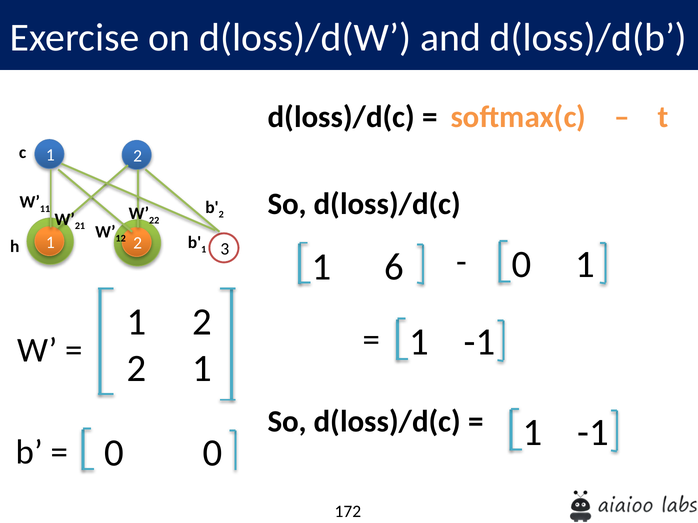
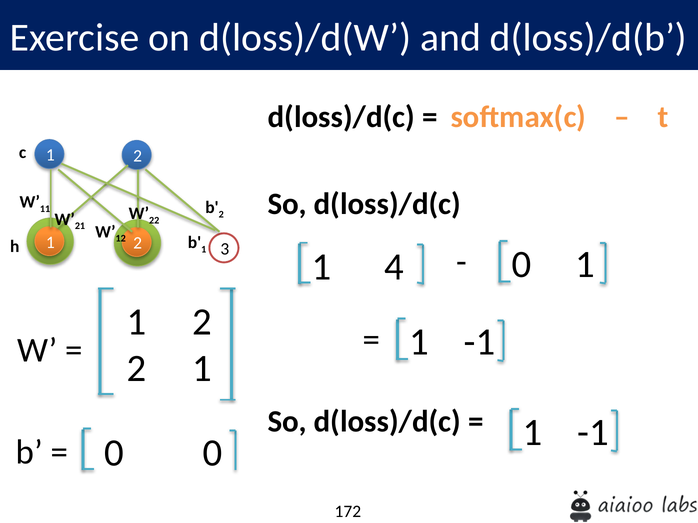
6: 6 -> 4 (394, 267)
